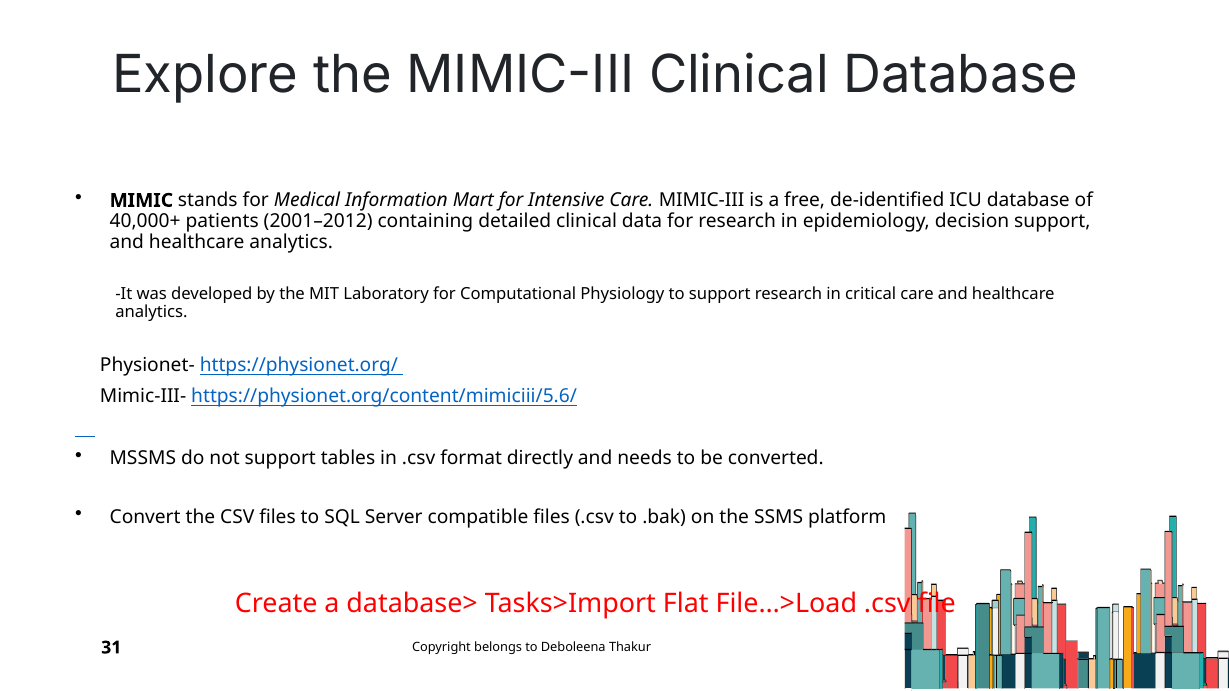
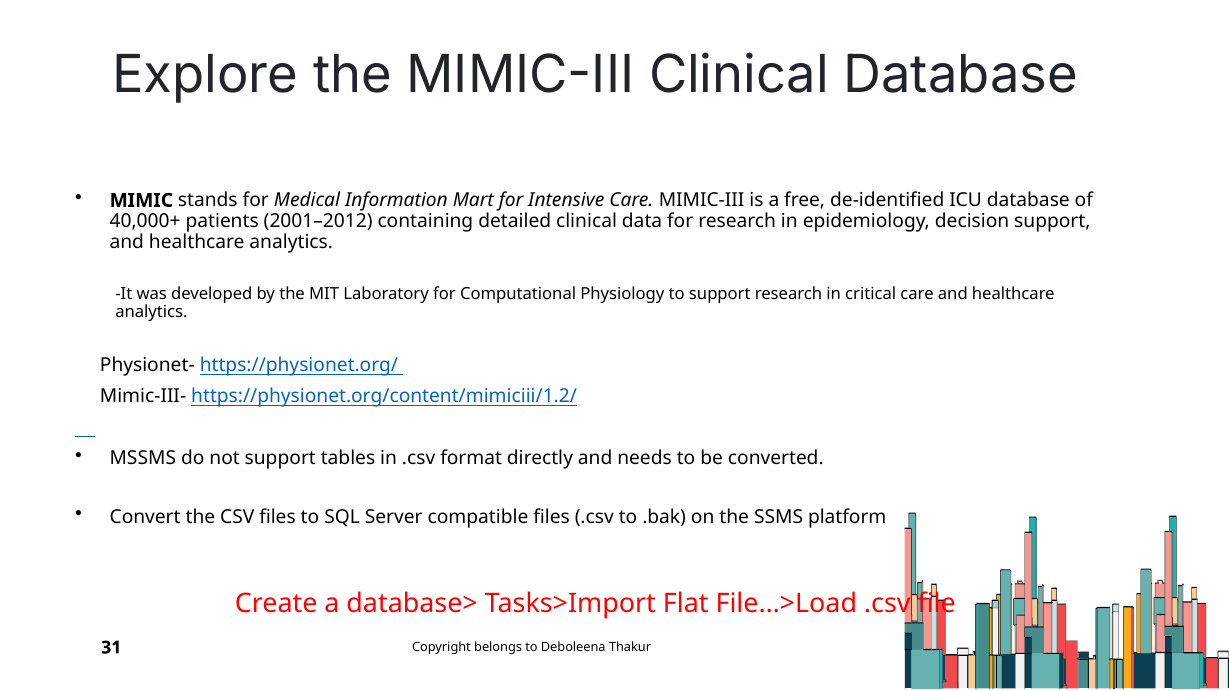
https://physionet.org/content/mimiciii/5.6/: https://physionet.org/content/mimiciii/5.6/ -> https://physionet.org/content/mimiciii/1.2/ (384, 397)
